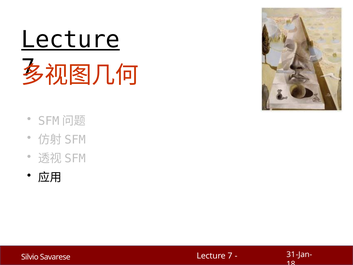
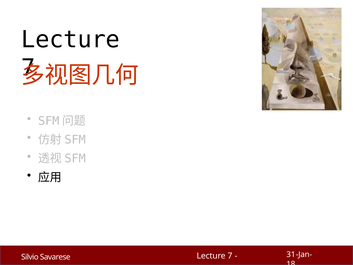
Lecture underline: present -> none (71, 40)
